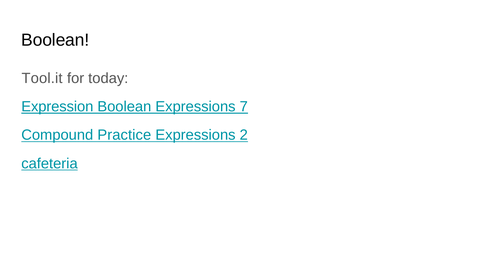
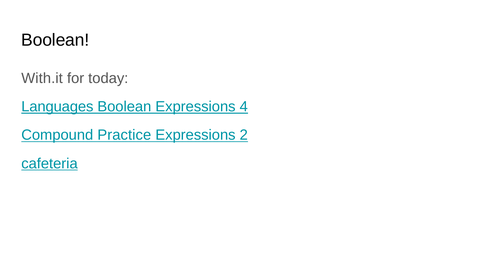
Tool.it: Tool.it -> With.it (42, 78)
Expression: Expression -> Languages (57, 107)
7: 7 -> 4 (244, 107)
